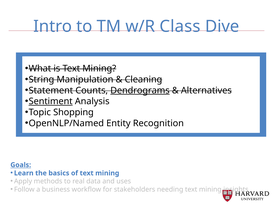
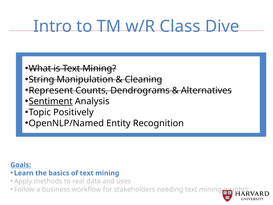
Statement: Statement -> Represent (51, 90)
Dendrograms underline: present -> none (140, 90)
Shopping: Shopping -> Positively (73, 112)
